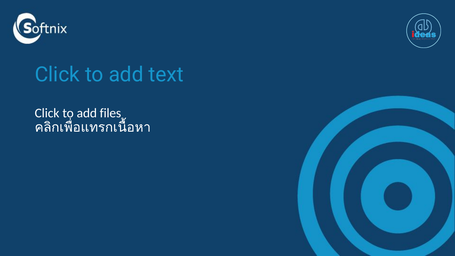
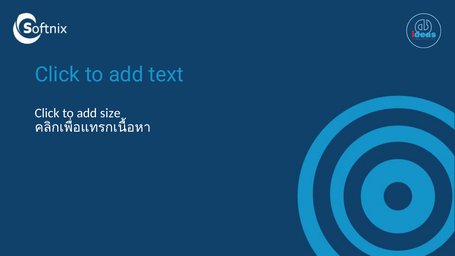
files: files -> size (110, 113)
